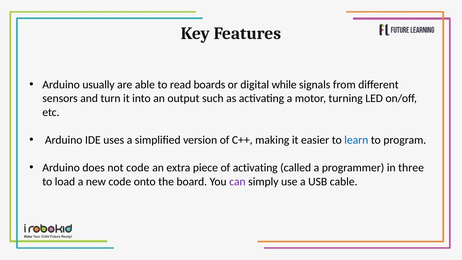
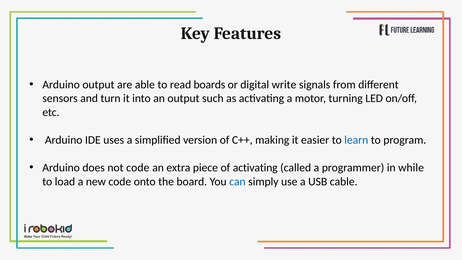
Arduino usually: usually -> output (98, 85)
while: while -> write (284, 85)
three: three -> while (411, 168)
can colour: purple -> blue (237, 182)
